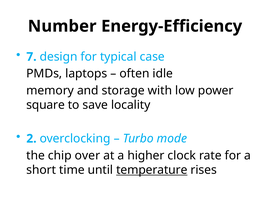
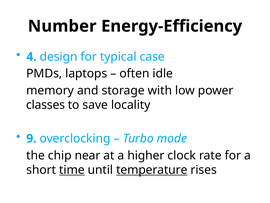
7: 7 -> 4 (31, 57)
square: square -> classes (46, 105)
2: 2 -> 9 (31, 138)
over: over -> near (88, 155)
time underline: none -> present (72, 169)
